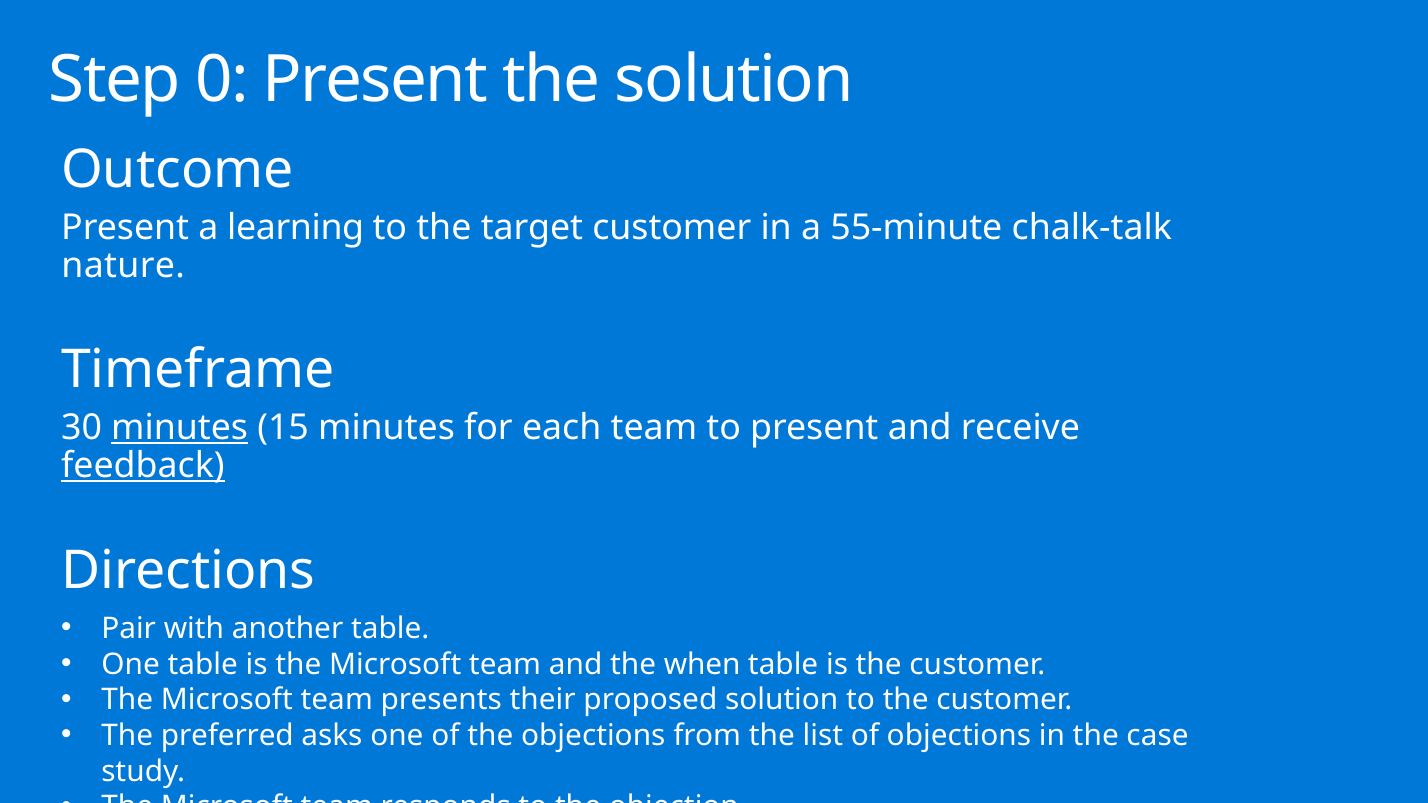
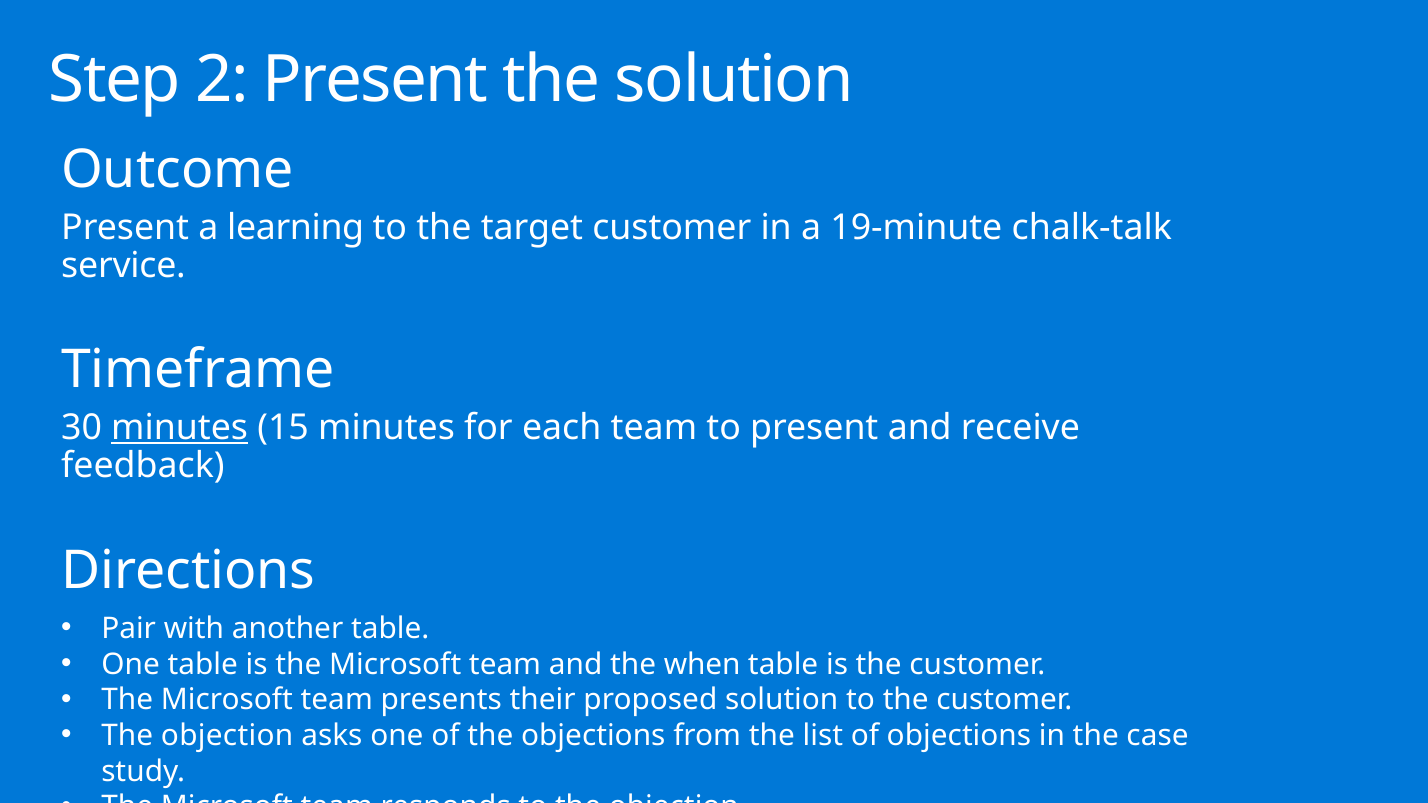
0: 0 -> 2 (222, 80)
55-minute: 55-minute -> 19-minute (916, 227)
nature: nature -> service (124, 266)
feedback underline: present -> none (143, 466)
preferred: preferred -> objection (227, 736)
